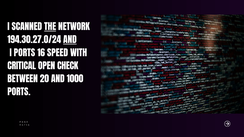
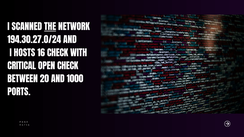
AND underline: present -> none (70, 40)
I PORTS: PORTS -> HOSTS (24, 53)
16 SPEED: SPEED -> CHECK (58, 53)
